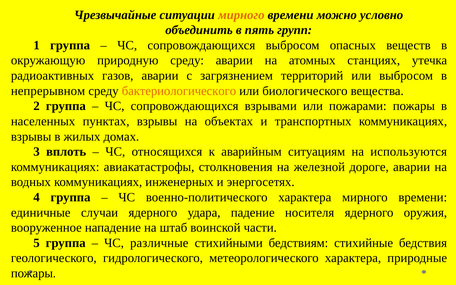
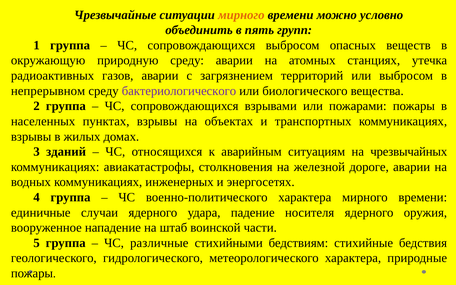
бактериологического colour: orange -> purple (179, 91)
вплоть: вплоть -> зданий (66, 152)
используются: используются -> чрезвычайных (409, 152)
